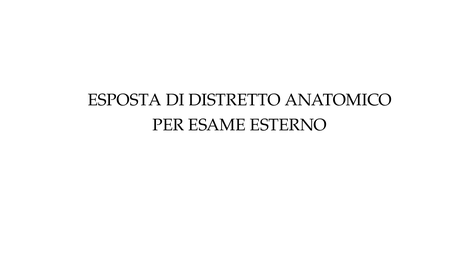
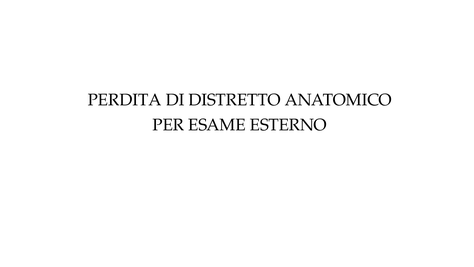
ESPOSTA: ESPOSTA -> PERDITA (125, 100)
